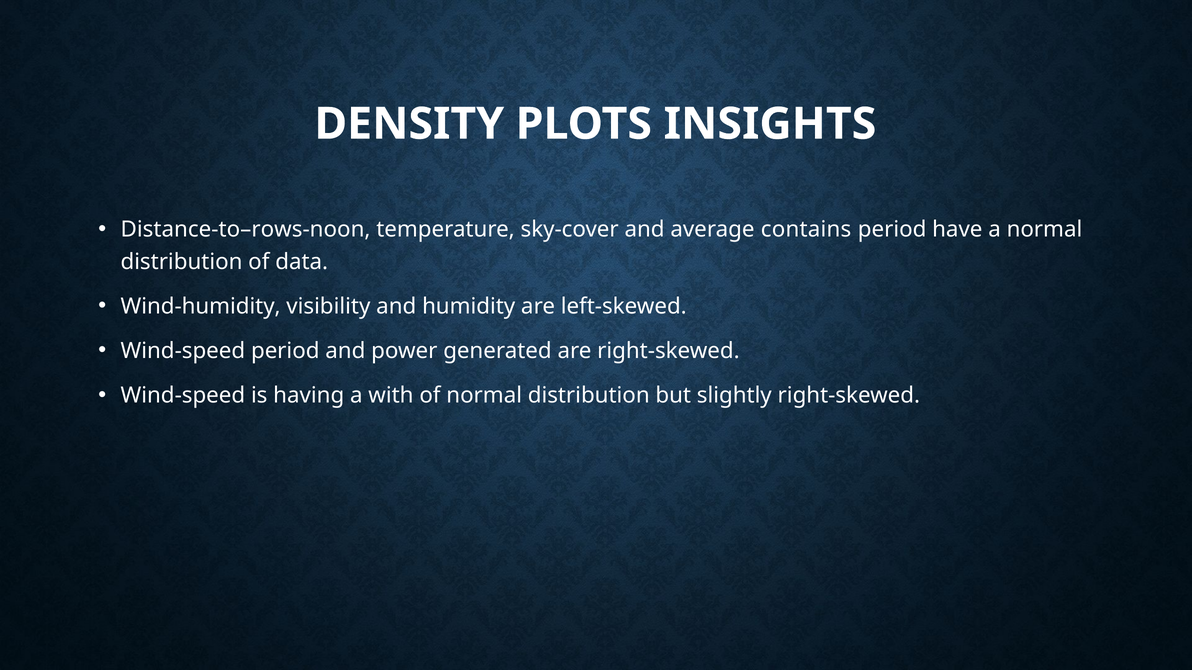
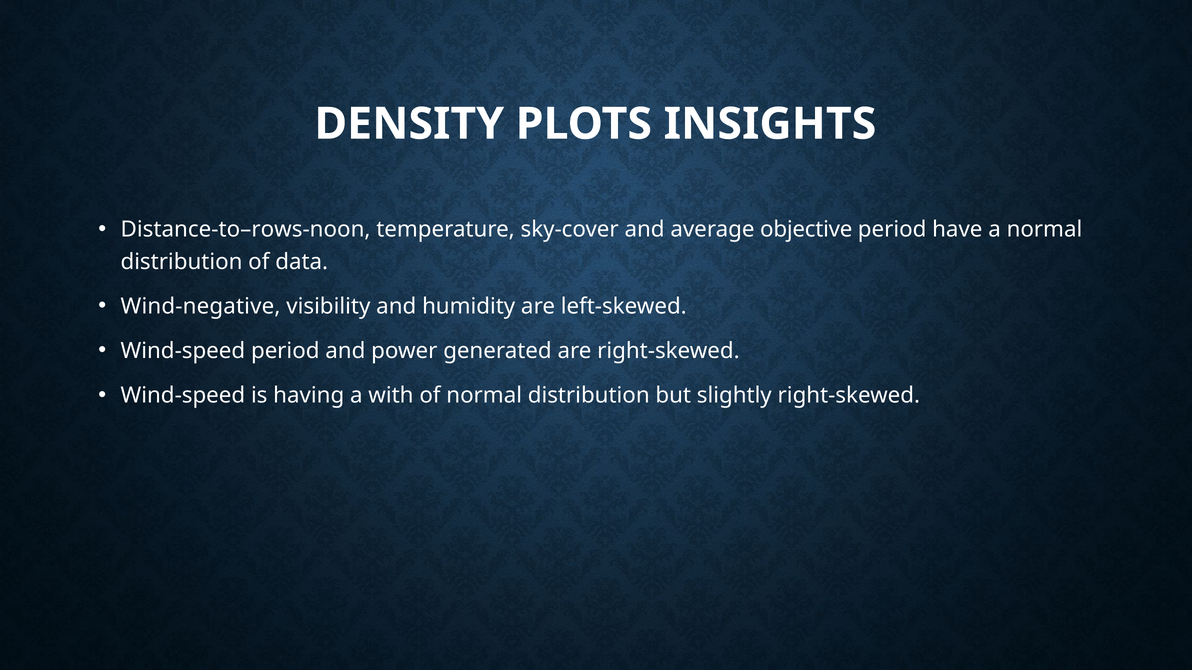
contains: contains -> objective (806, 230)
Wind-humidity: Wind-humidity -> Wind-negative (201, 306)
